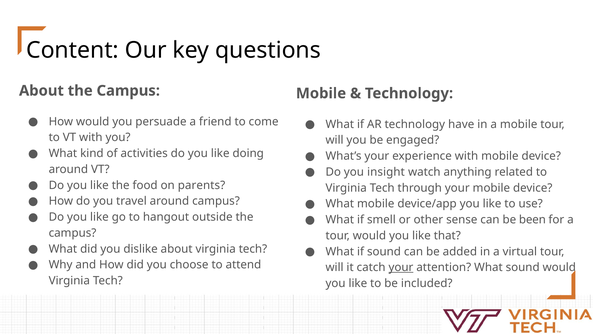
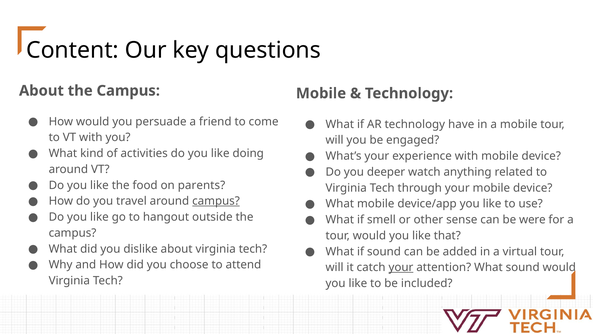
insight: insight -> deeper (386, 172)
campus underline: none -> present (216, 201)
been: been -> were (532, 219)
